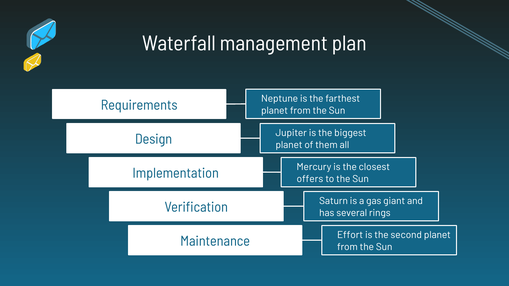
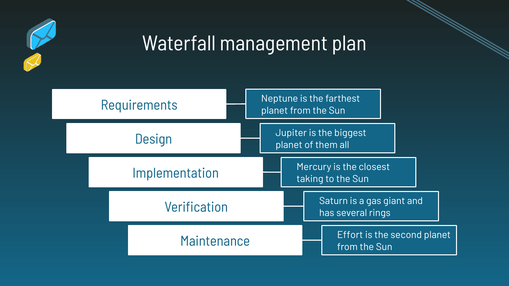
offers: offers -> taking (310, 179)
